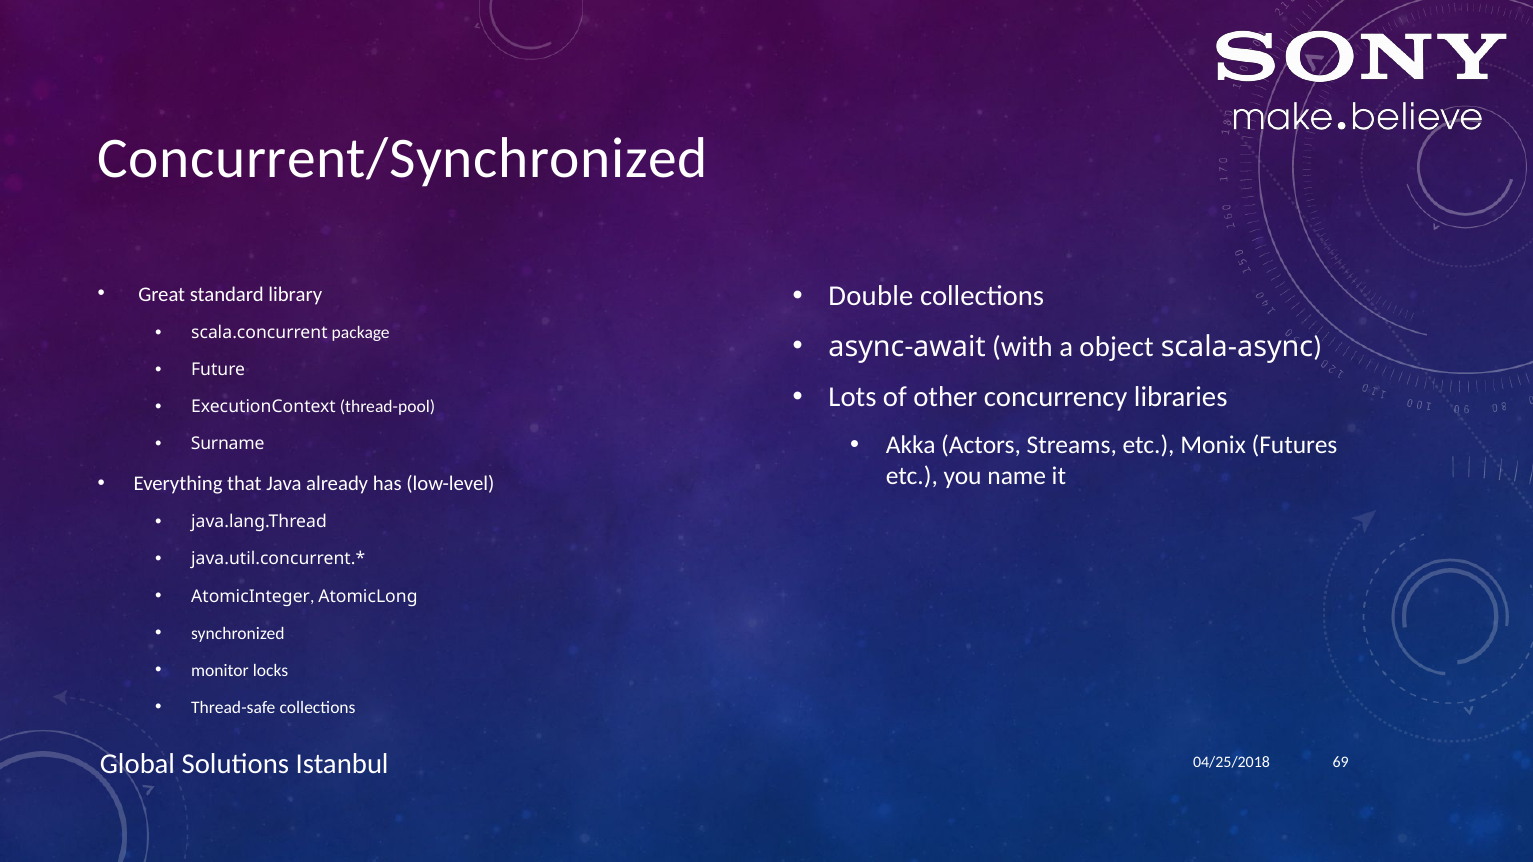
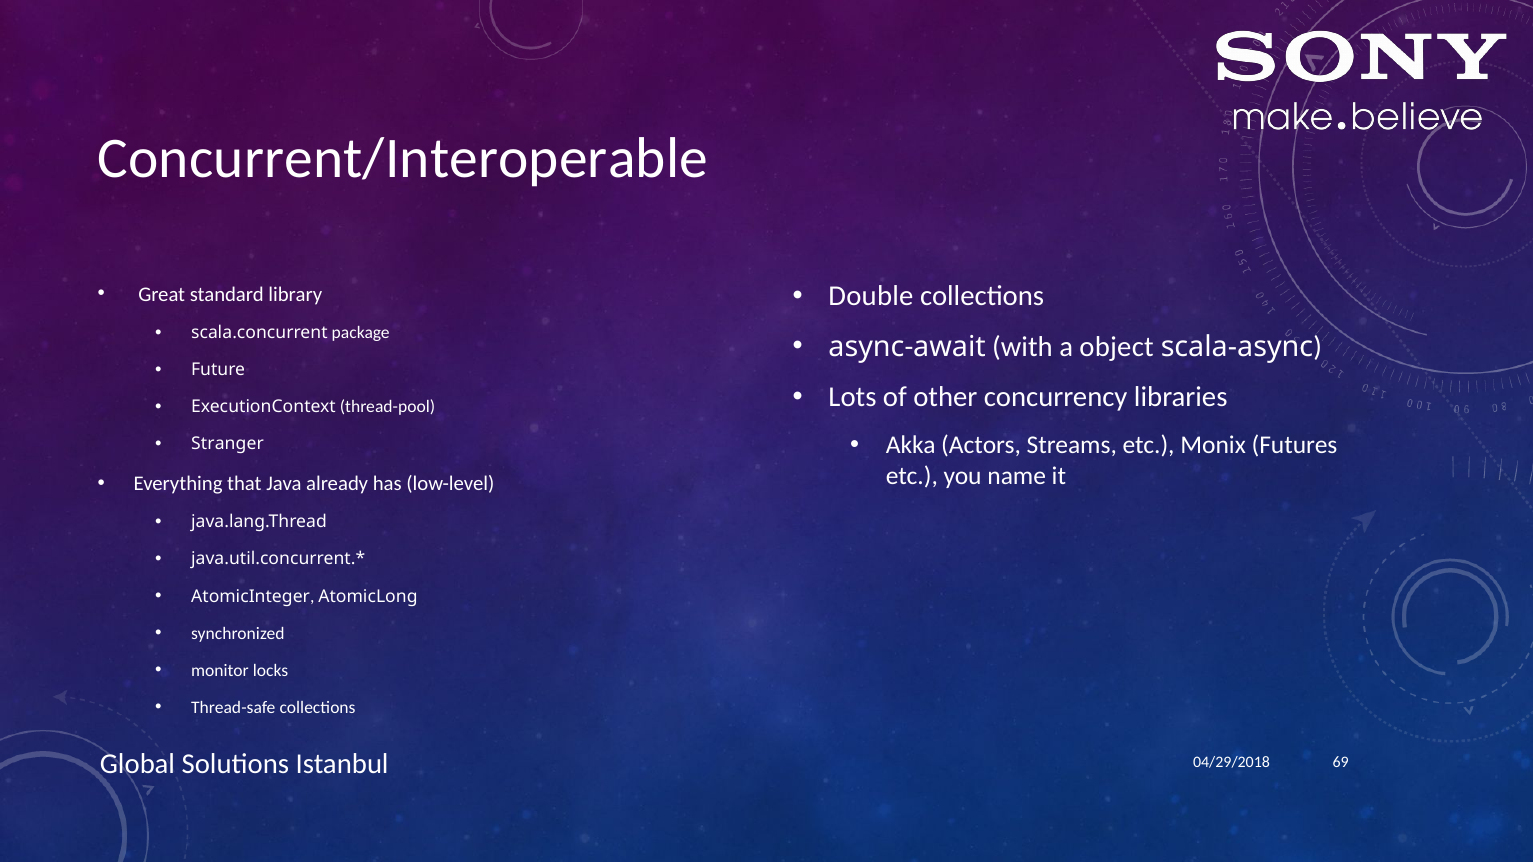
Concurrent/Synchronized: Concurrent/Synchronized -> Concurrent/Interoperable (403, 158)
Surname: Surname -> Stranger (228, 444)
04/25/2018: 04/25/2018 -> 04/29/2018 (1232, 763)
